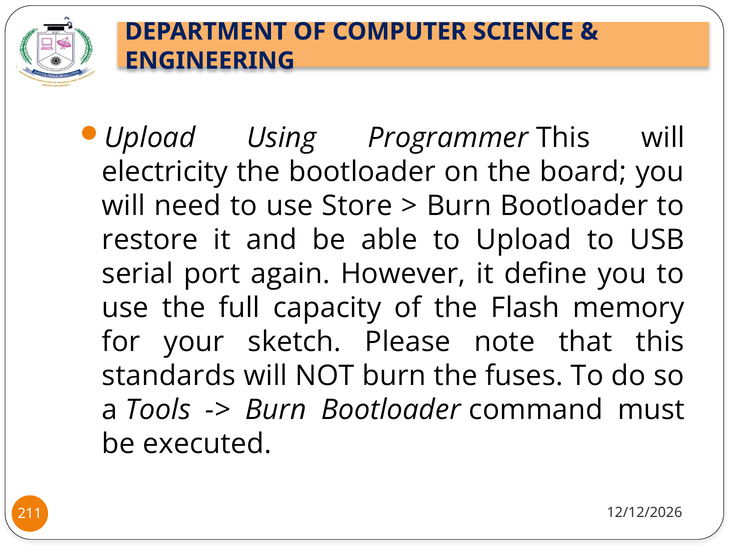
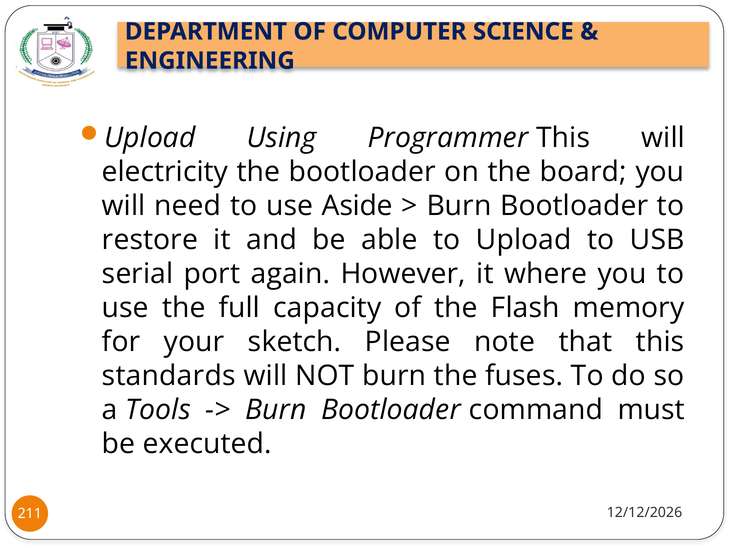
Store: Store -> Aside (357, 206)
define: define -> where (546, 274)
